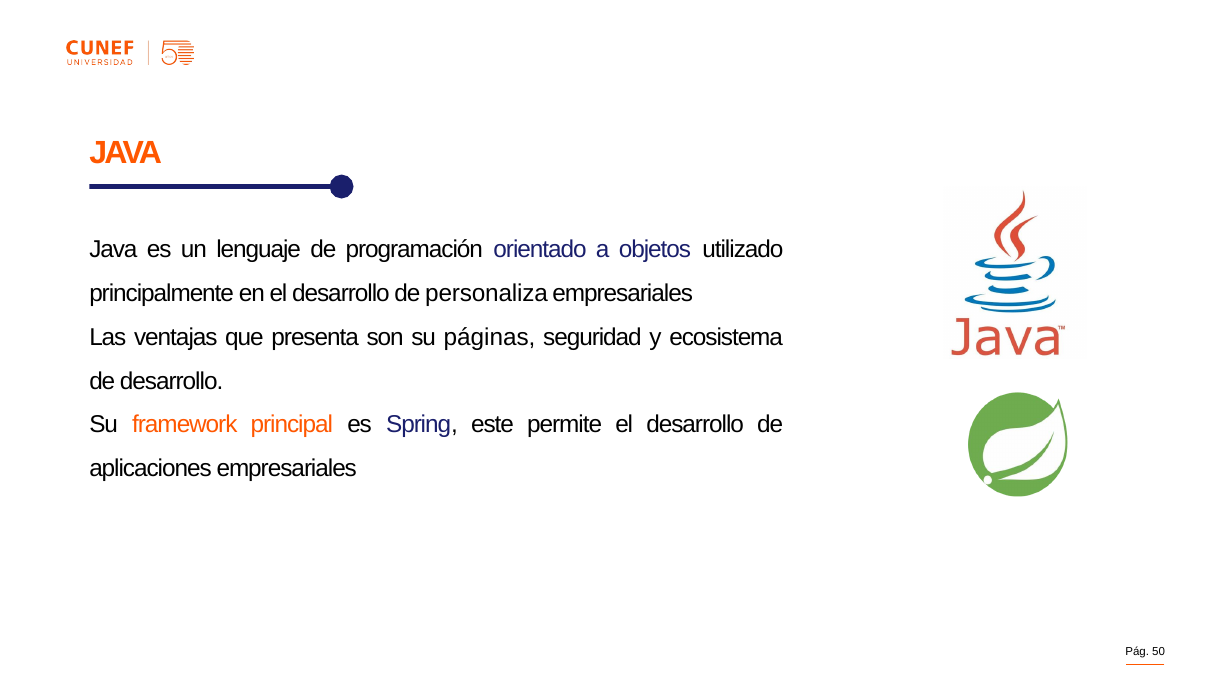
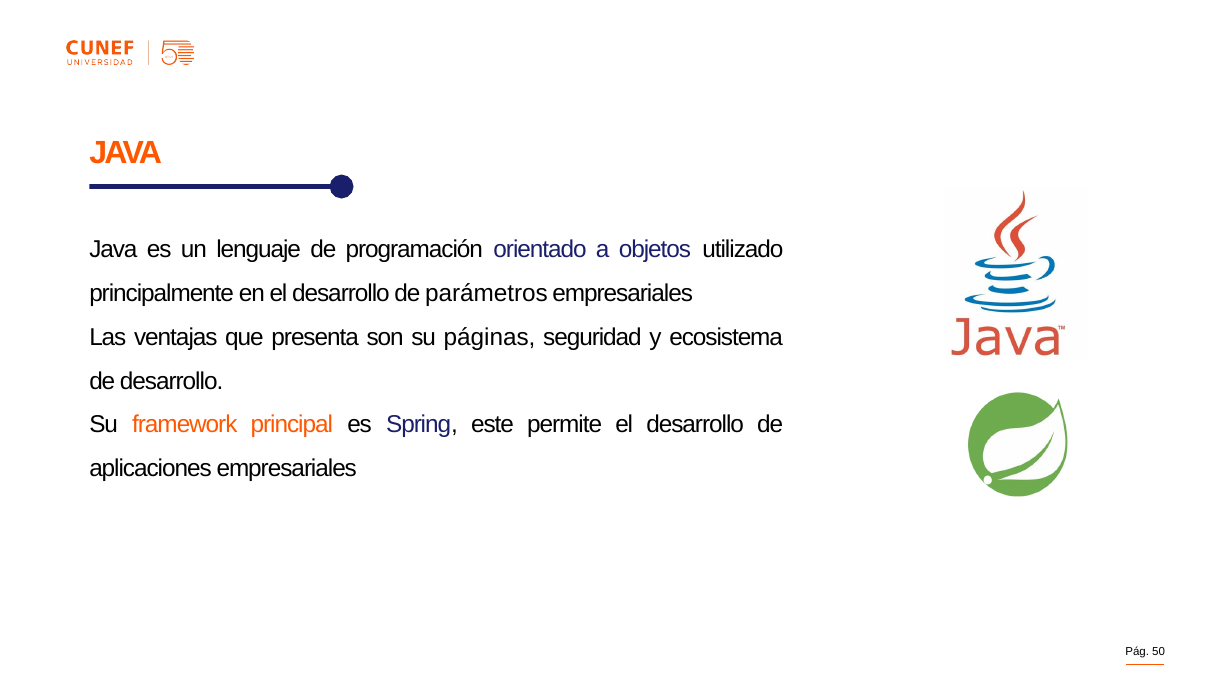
personaliza: personaliza -> parámetros (486, 294)
